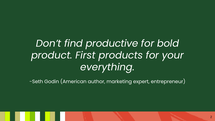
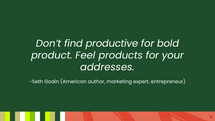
First: First -> Feel (85, 55)
everything: everything -> addresses (107, 67)
